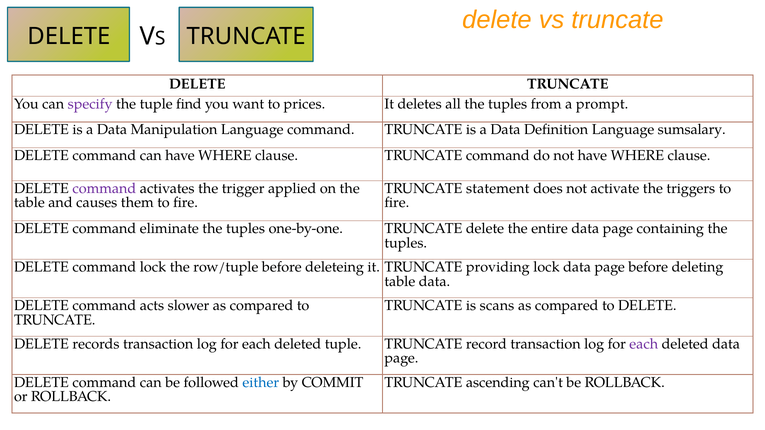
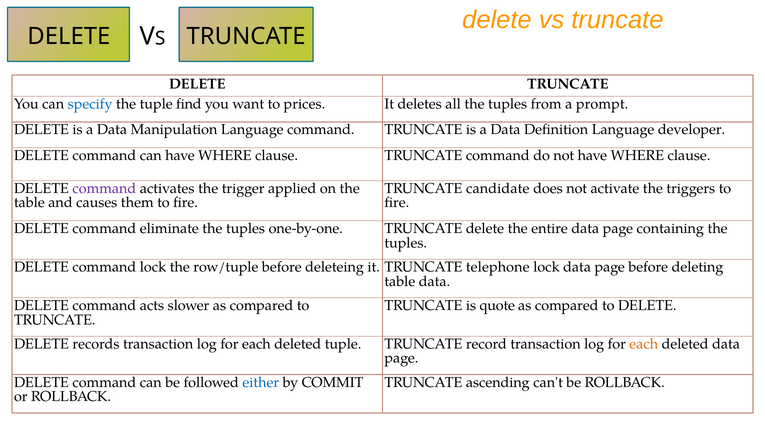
specify colour: purple -> blue (90, 104)
sumsalary: sumsalary -> developer (692, 130)
statement: statement -> candidate (498, 188)
providing: providing -> telephone (498, 267)
scans: scans -> quote (497, 306)
each colour: purple -> orange (644, 344)
